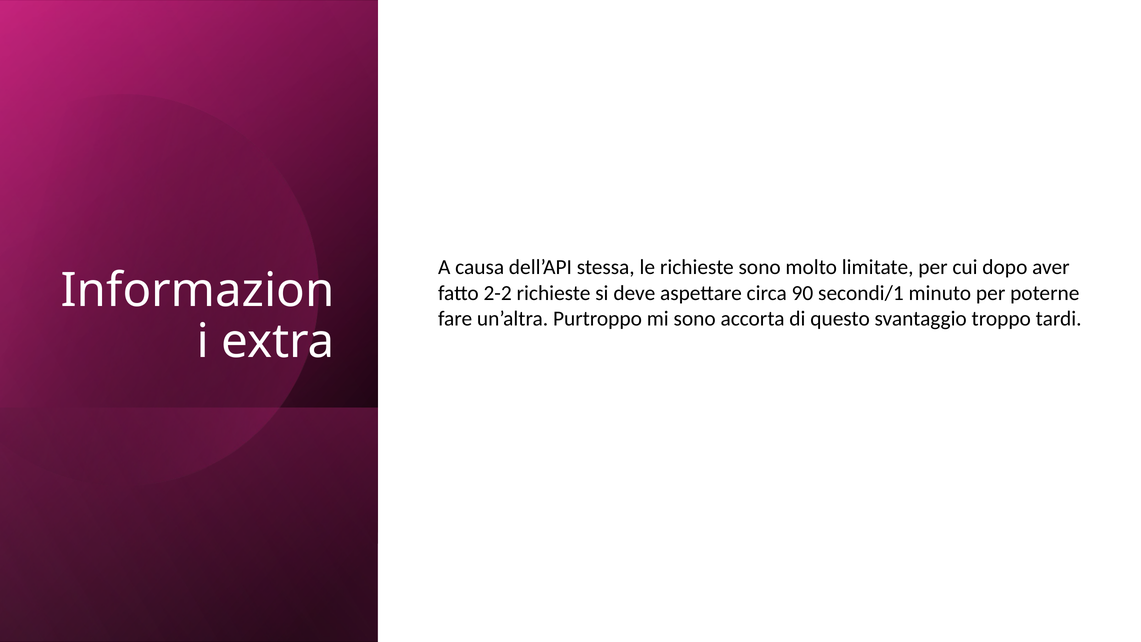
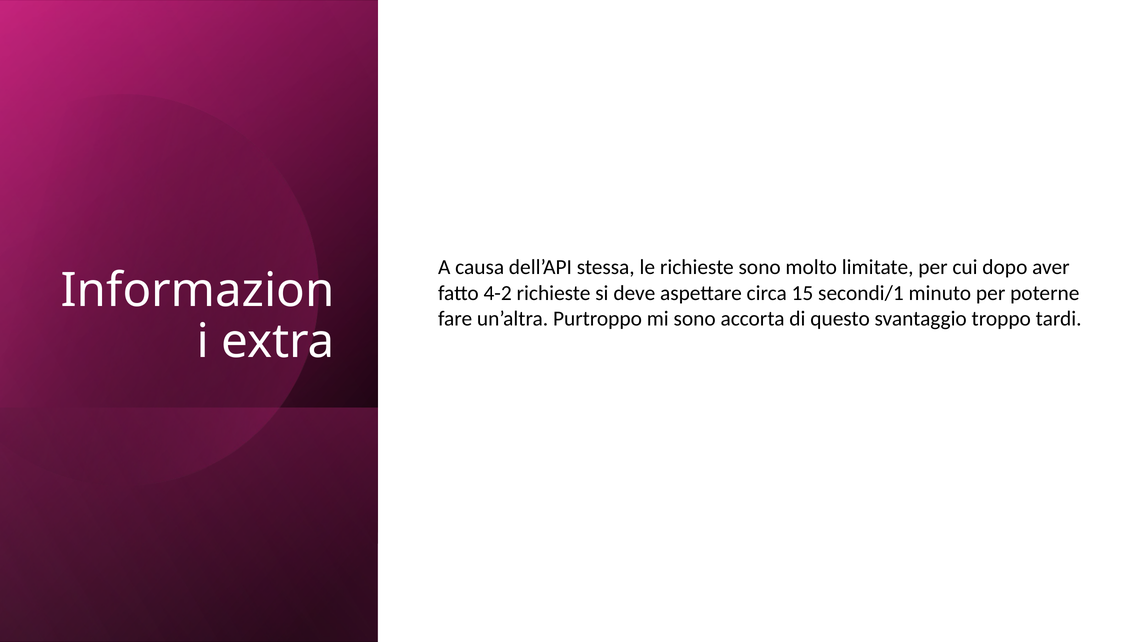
2-2: 2-2 -> 4-2 (498, 293)
90: 90 -> 15 (802, 293)
